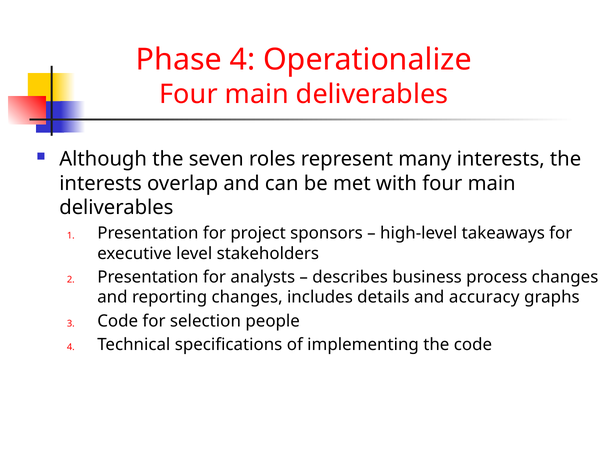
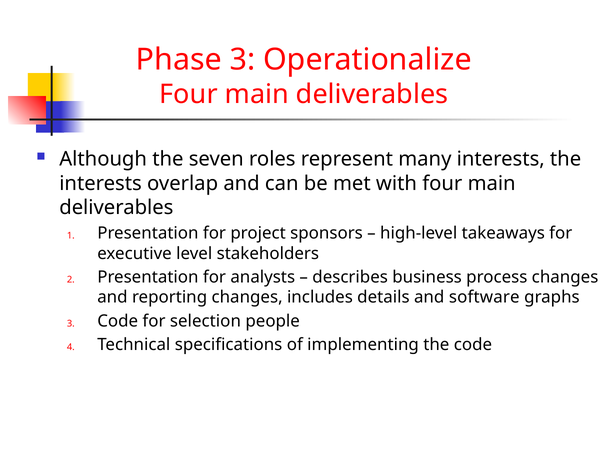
Phase 4: 4 -> 3 (243, 60)
accuracy: accuracy -> software (484, 297)
